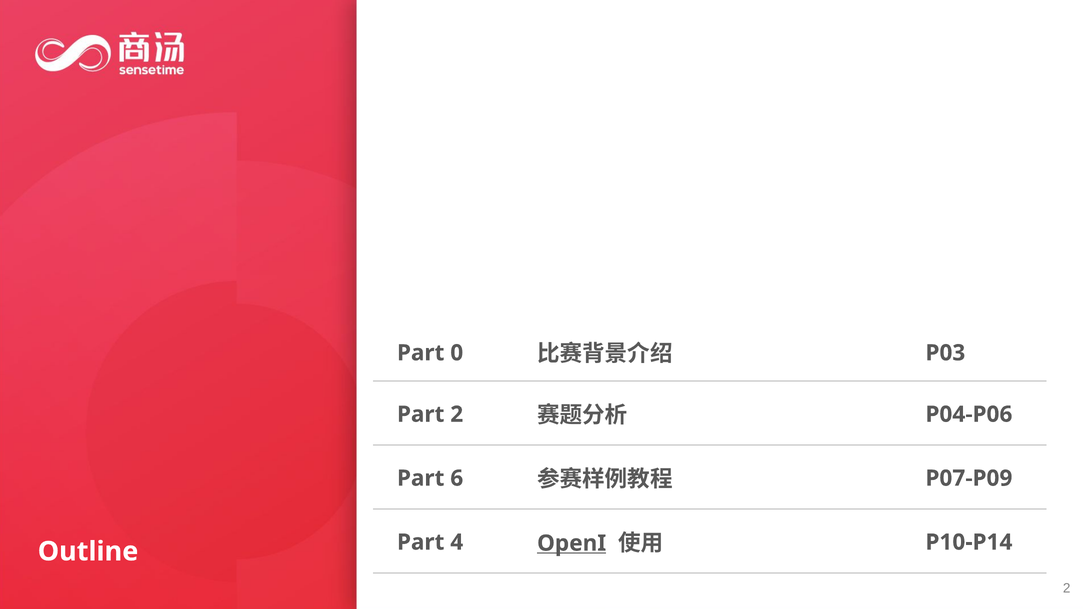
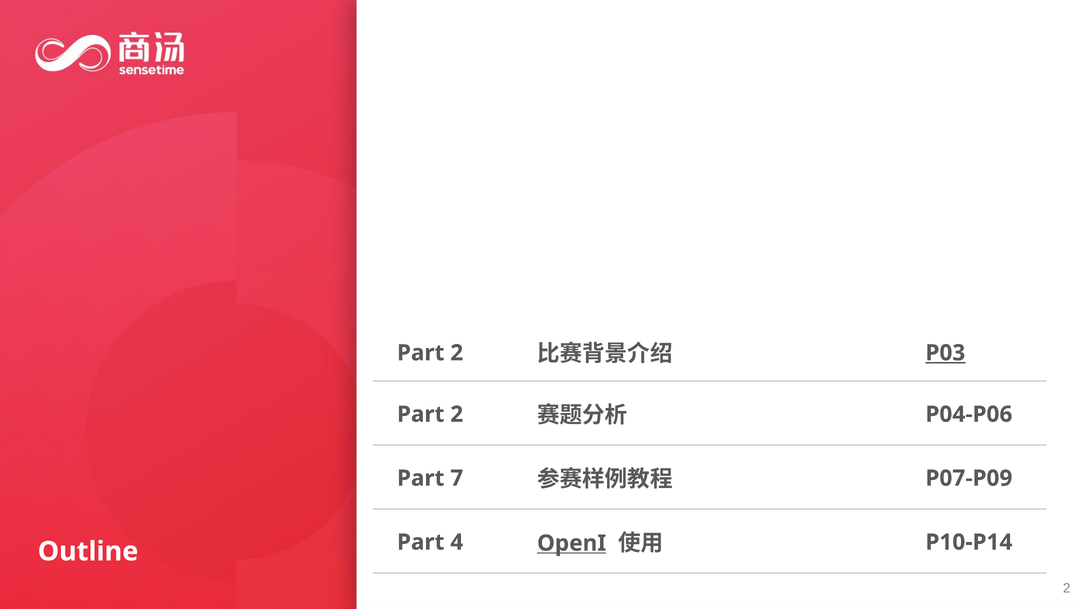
0: 0 -> 2 (457, 353)
P03 underline: none -> present (945, 353)
6: 6 -> 7 (457, 478)
